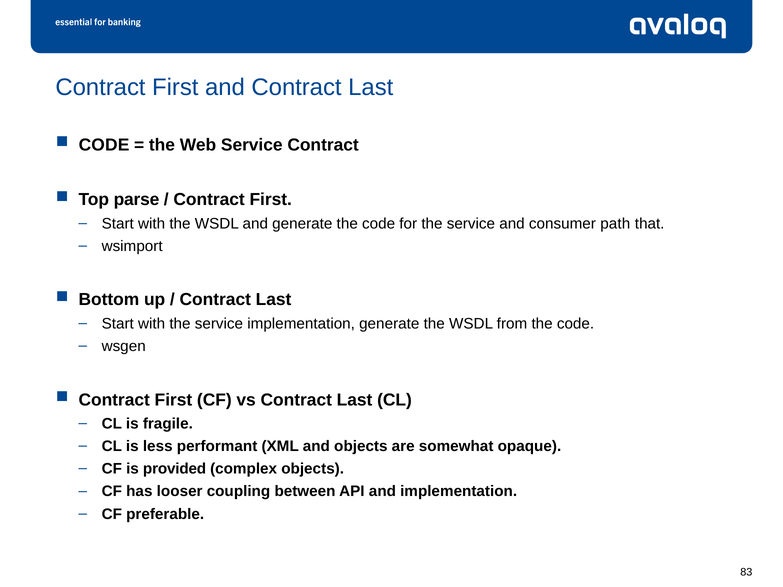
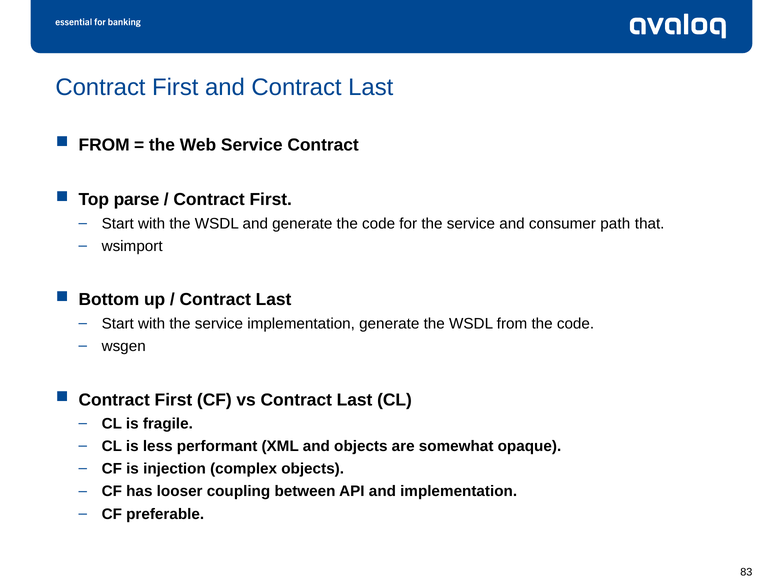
CODE: CODE -> FROM (104, 145)
provided: provided -> injection (174, 469)
